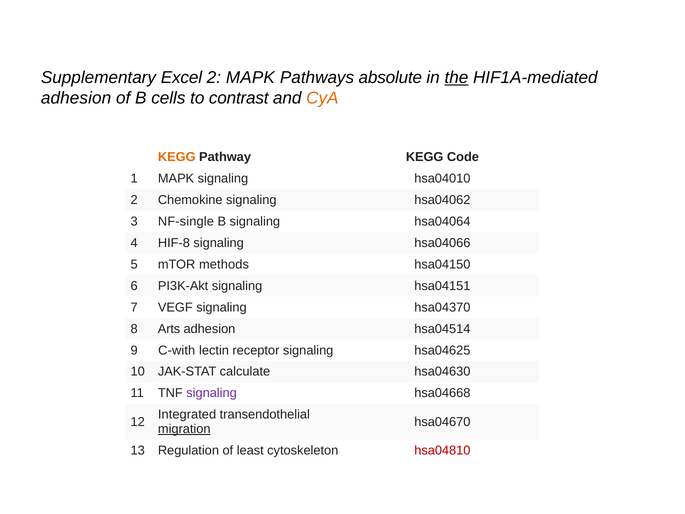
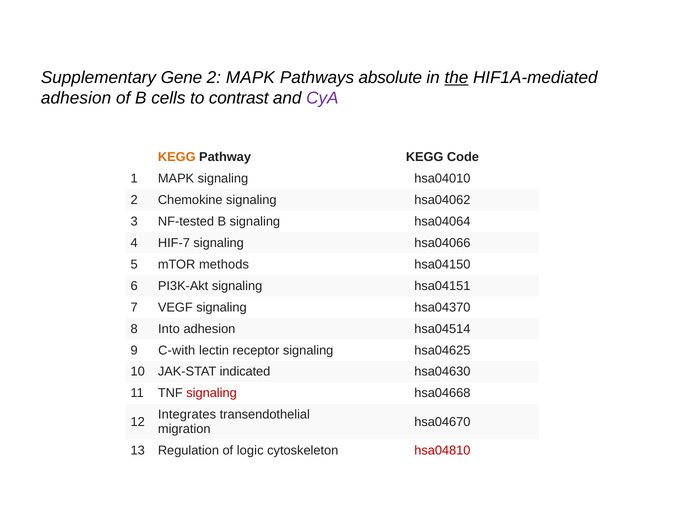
Excel: Excel -> Gene (181, 78)
CyA colour: orange -> purple (322, 98)
NF-single: NF-single -> NF-tested (186, 221)
HIF-8: HIF-8 -> HIF-7 (174, 243)
Arts: Arts -> Into (169, 329)
calculate: calculate -> indicated (245, 372)
signaling colour: purple -> red (212, 393)
Integrated: Integrated -> Integrates (187, 414)
migration underline: present -> none (184, 429)
least: least -> logic (250, 450)
